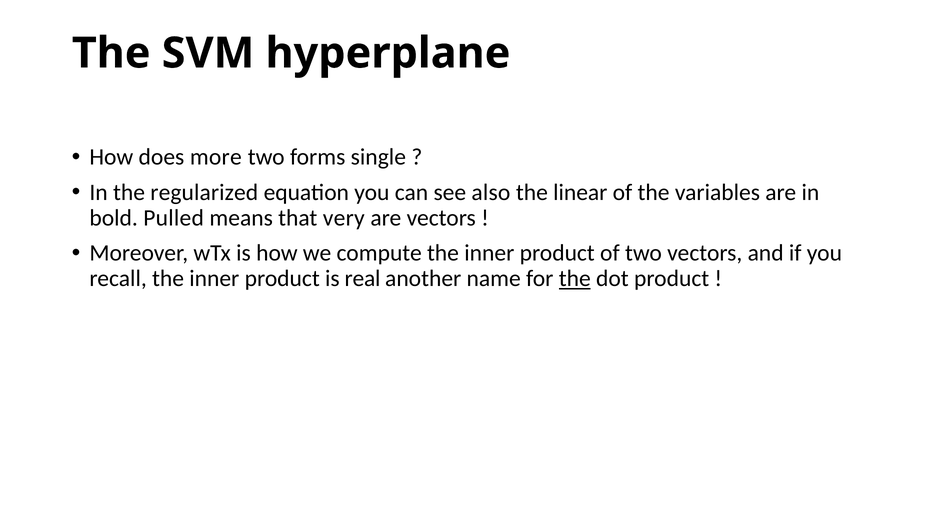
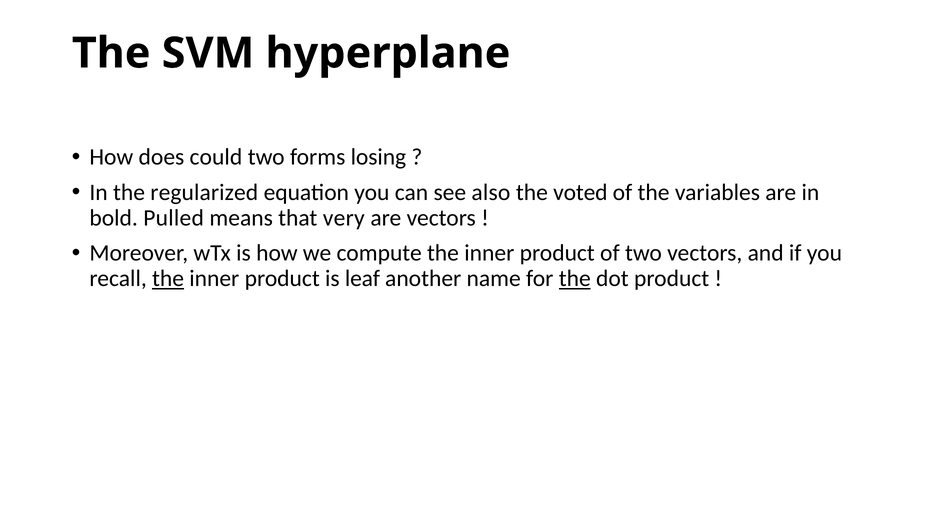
more: more -> could (216, 157)
single: single -> losing (378, 157)
linear: linear -> voted (580, 192)
the underline: none -> present (168, 278)
real: real -> leaf (362, 278)
